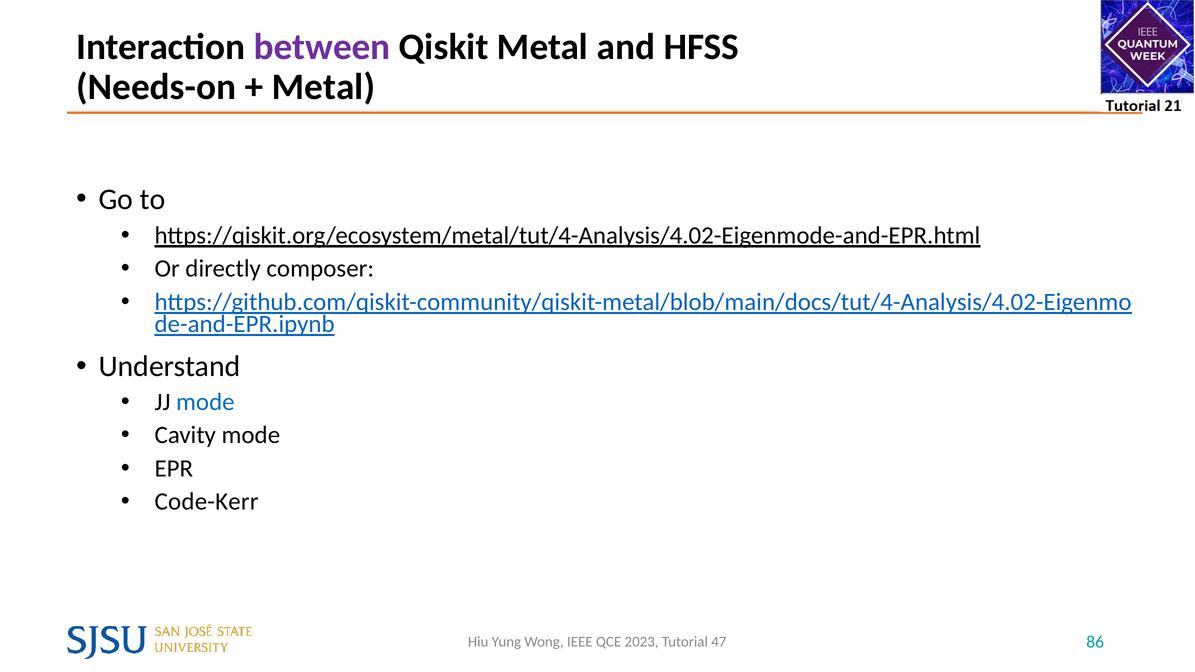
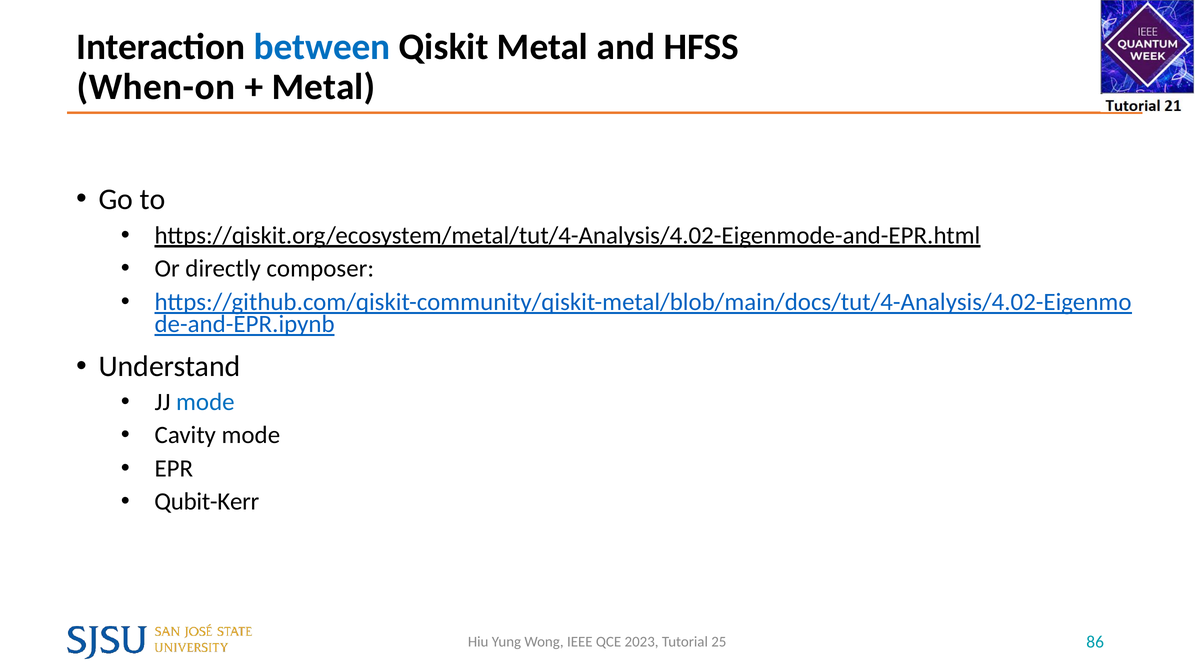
between colour: purple -> blue (322, 47)
Needs-on: Needs-on -> When-on (156, 87)
Code-Kerr: Code-Kerr -> Qubit-Kerr (207, 502)
47: 47 -> 25 (719, 642)
